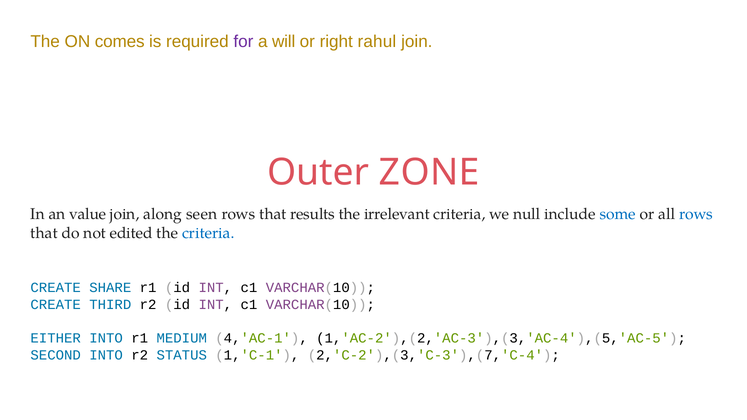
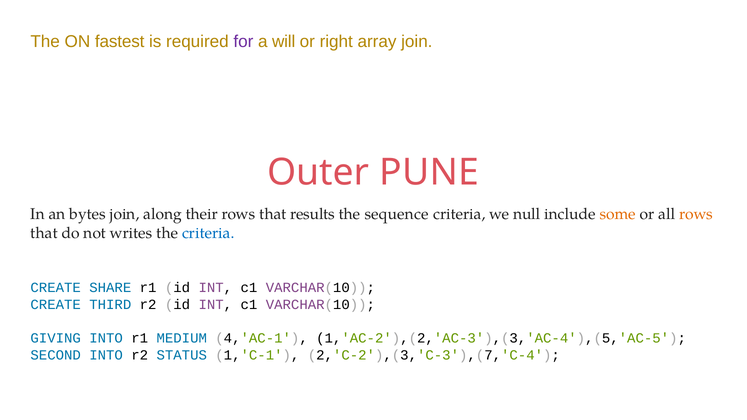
comes: comes -> fastest (120, 42)
rahul: rahul -> array (377, 42)
ZONE: ZONE -> PUNE (429, 172)
value: value -> bytes (88, 214)
seen: seen -> their (202, 214)
irrelevant: irrelevant -> sequence (397, 214)
some colour: blue -> orange (618, 214)
rows colour: blue -> orange (696, 214)
edited: edited -> writes (131, 233)
EITHER: EITHER -> GIVING (56, 338)
